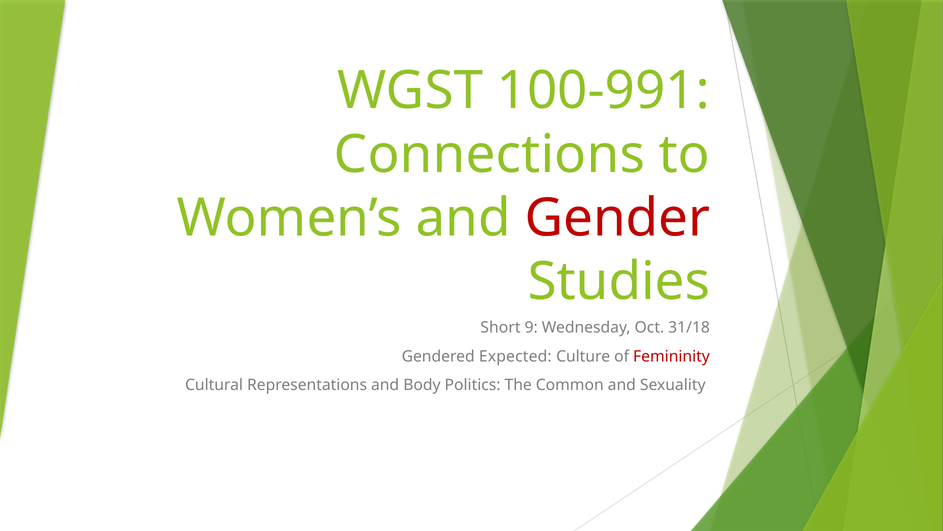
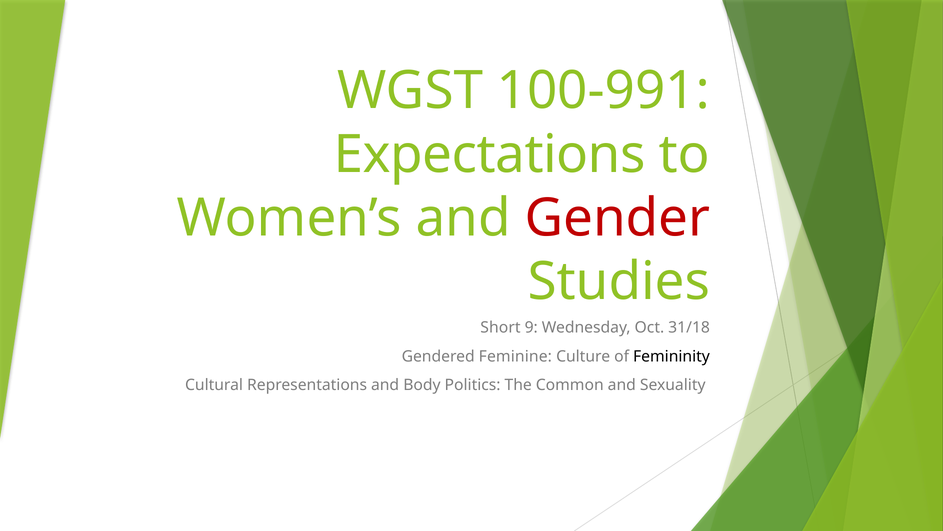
Connections: Connections -> Expectations (490, 154)
Expected: Expected -> Feminine (515, 356)
Femininity colour: red -> black (671, 356)
